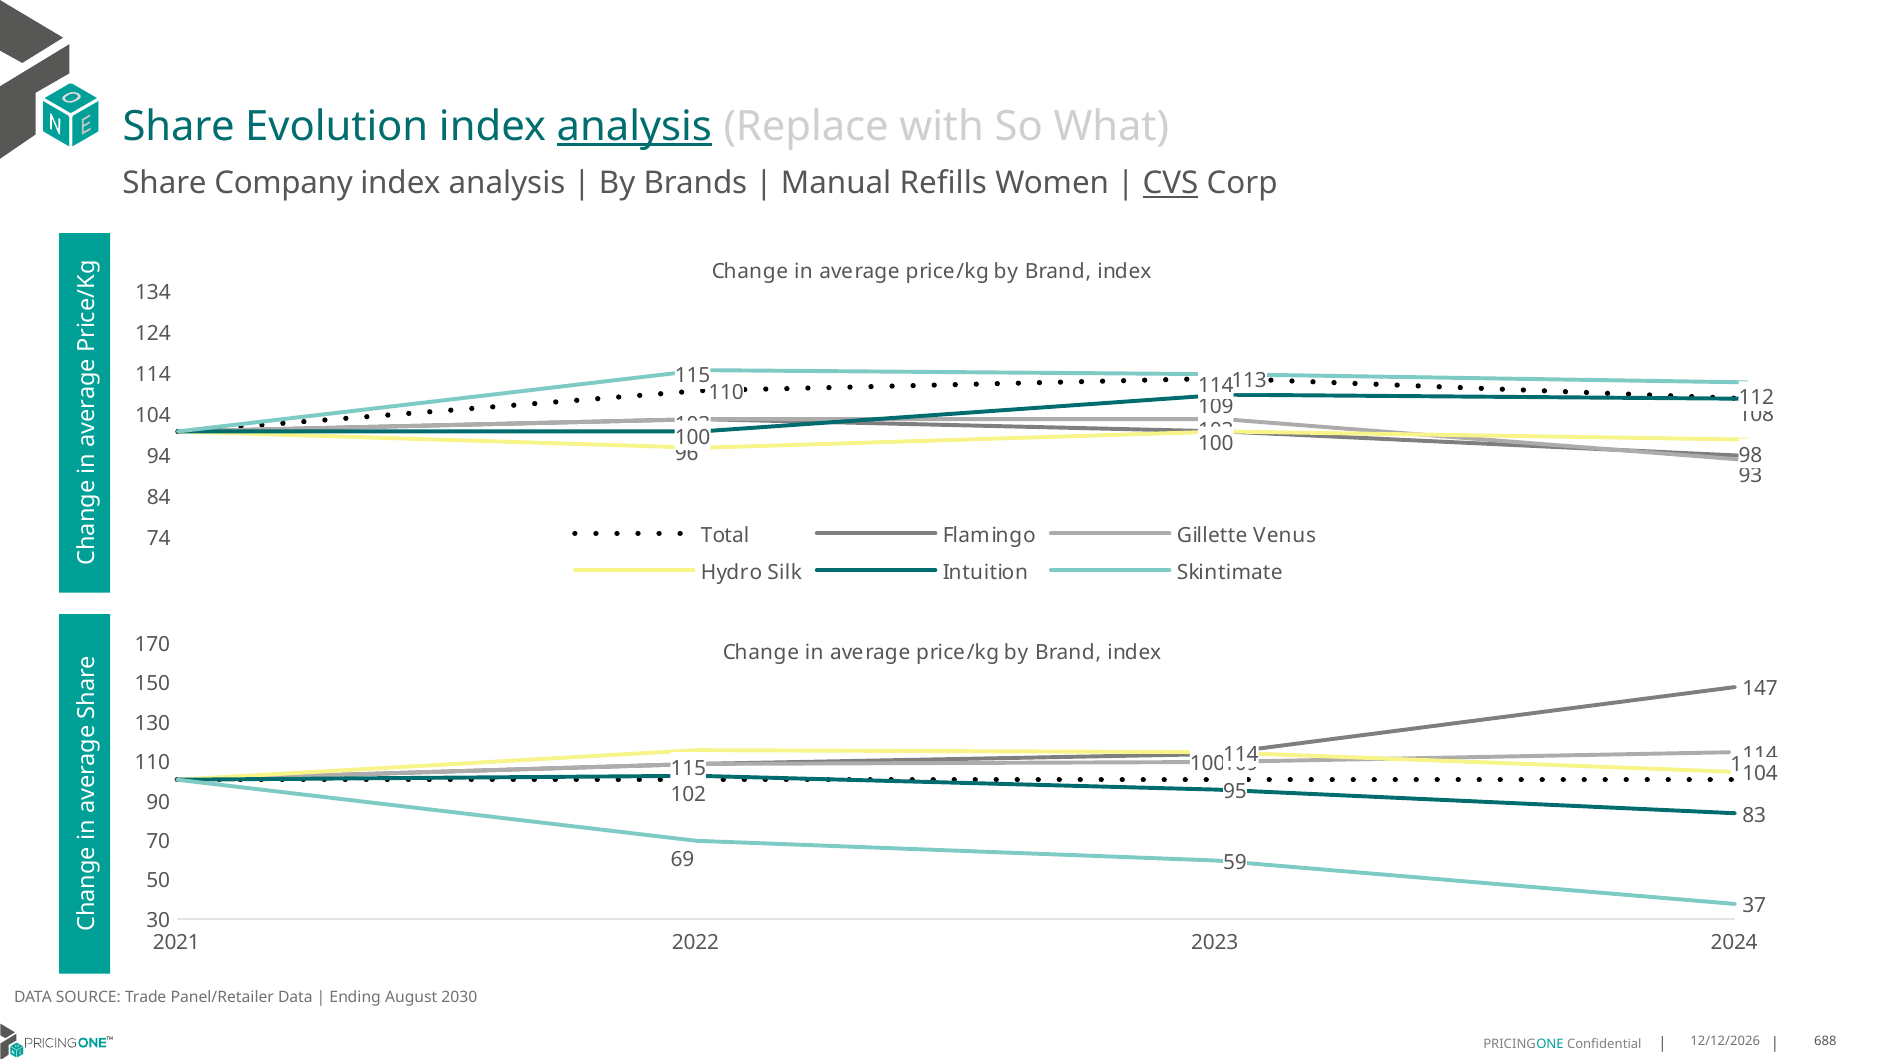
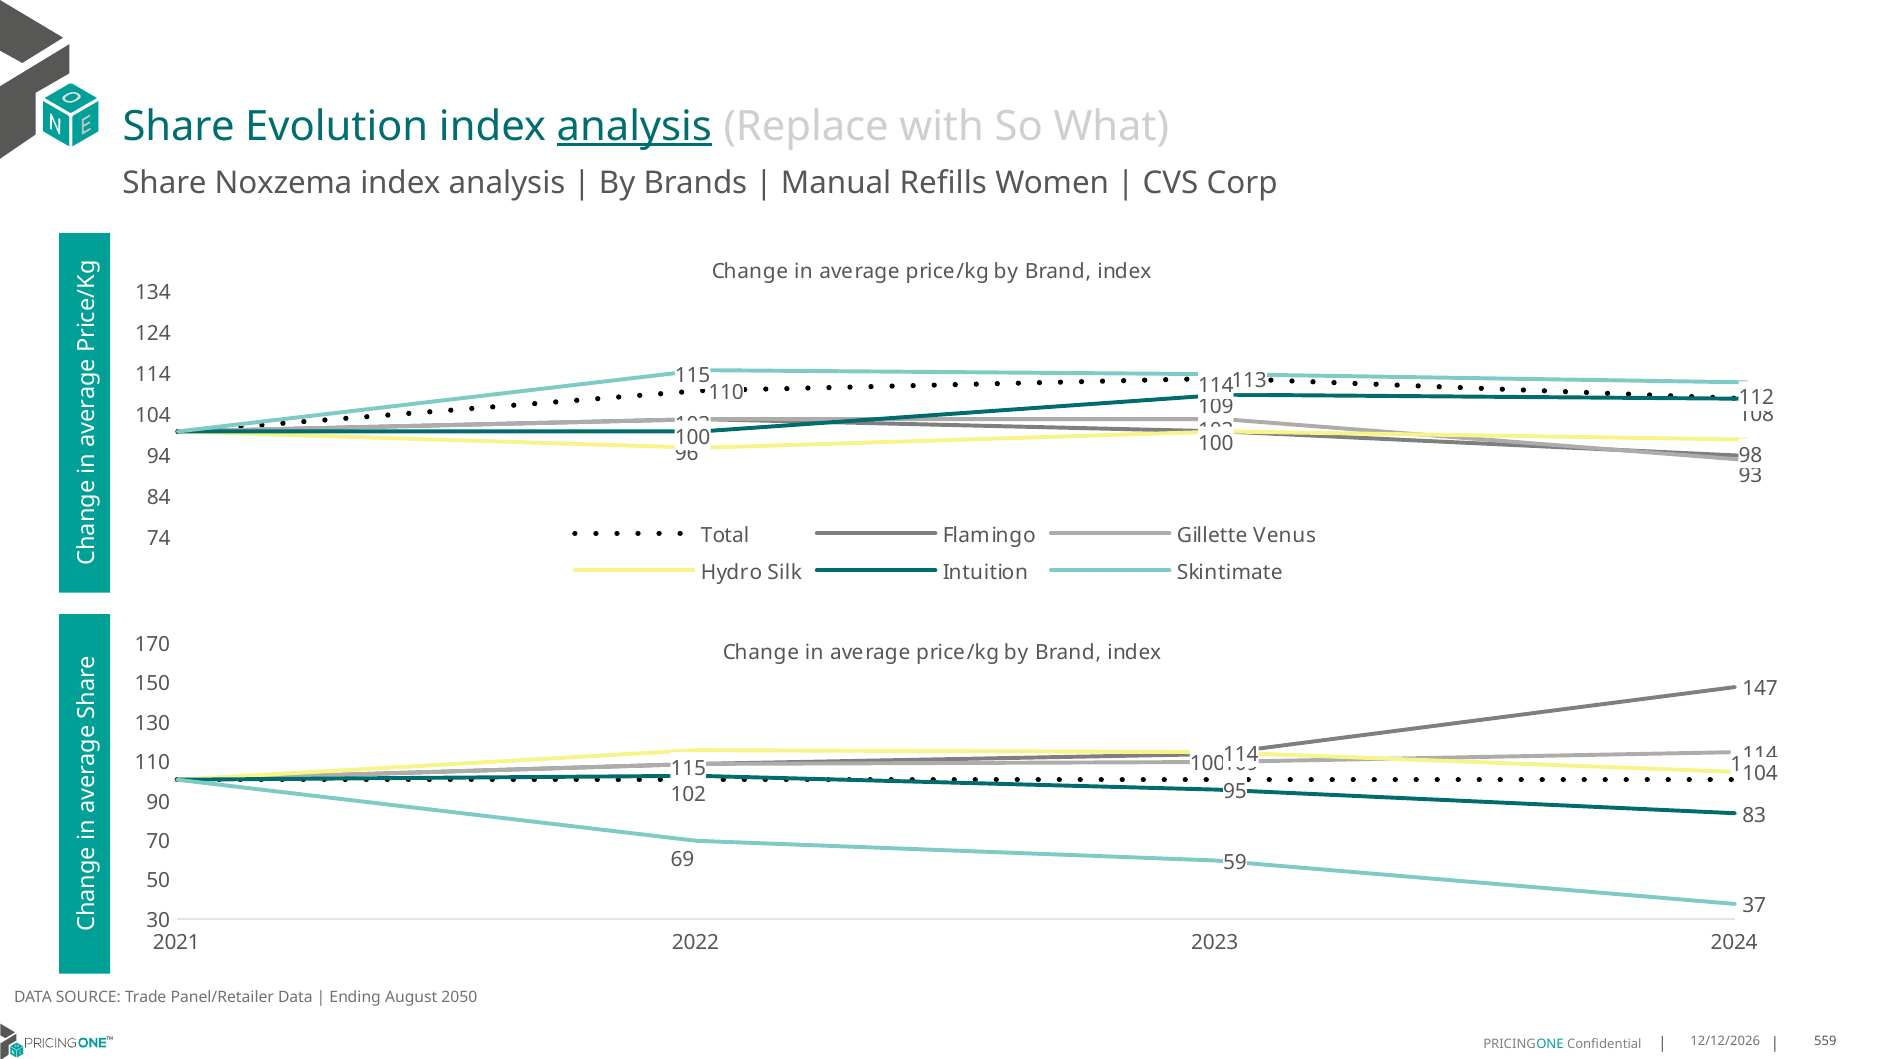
Company: Company -> Noxzema (283, 184)
CVS underline: present -> none (1171, 184)
2030: 2030 -> 2050 (459, 998)
688: 688 -> 559 (1825, 1041)
